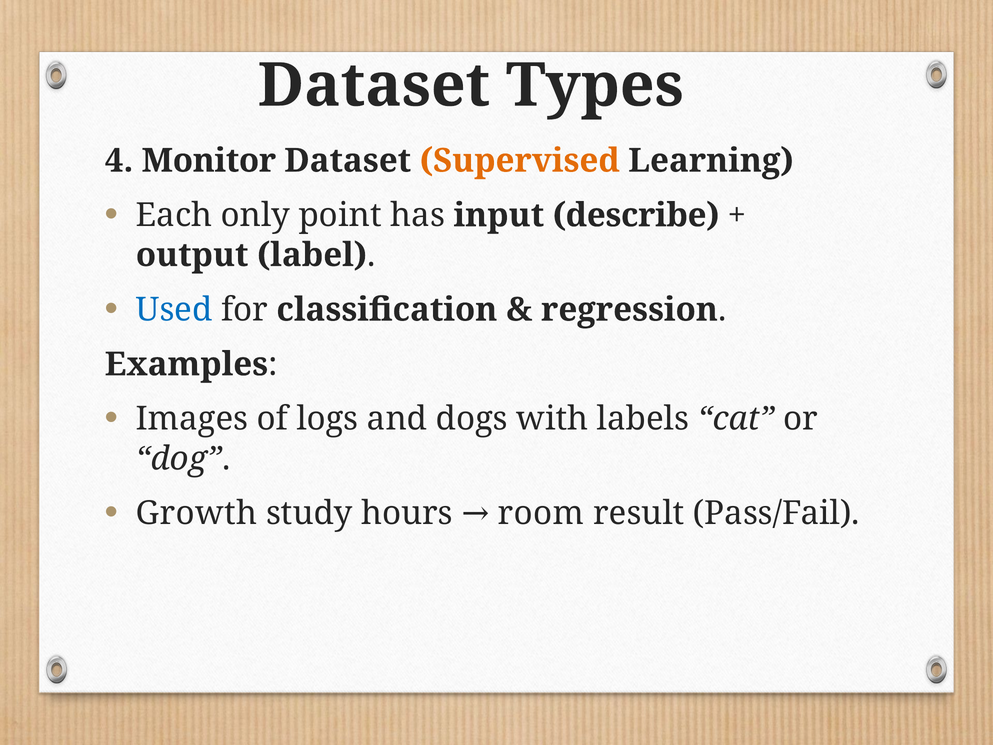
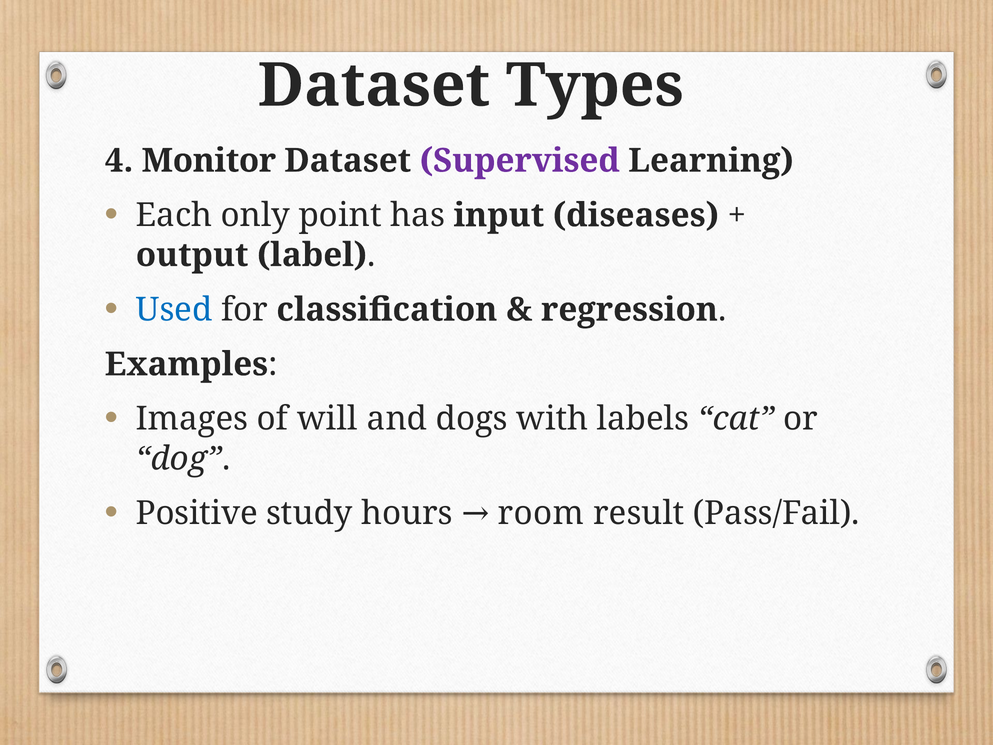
Supervised colour: orange -> purple (520, 161)
describe: describe -> diseases (636, 215)
logs: logs -> will (327, 419)
Growth: Growth -> Positive (197, 513)
